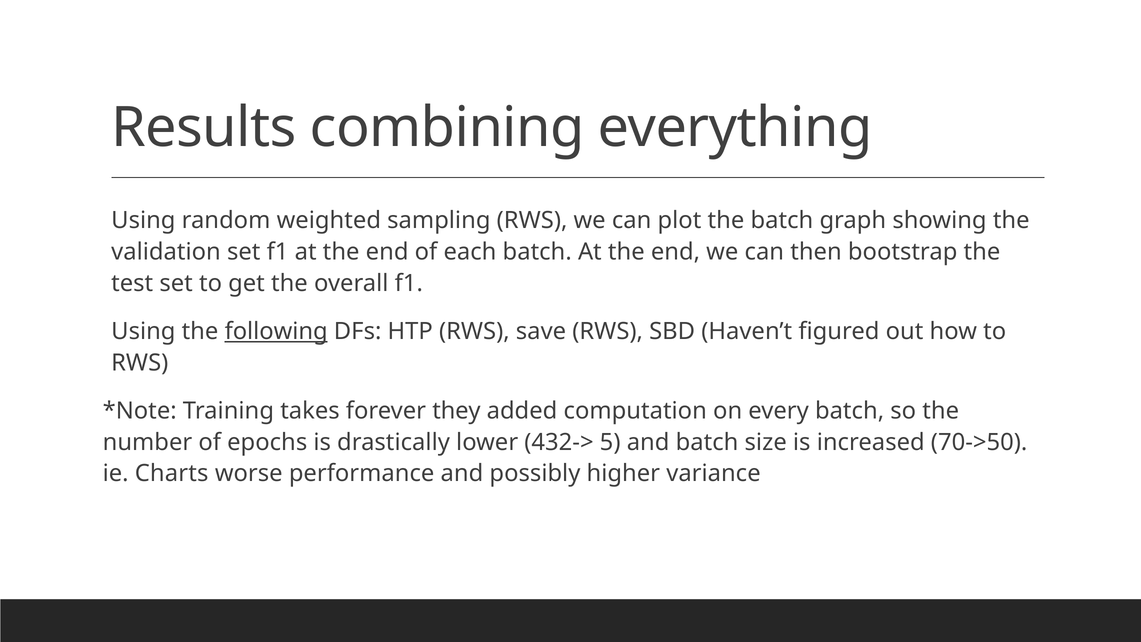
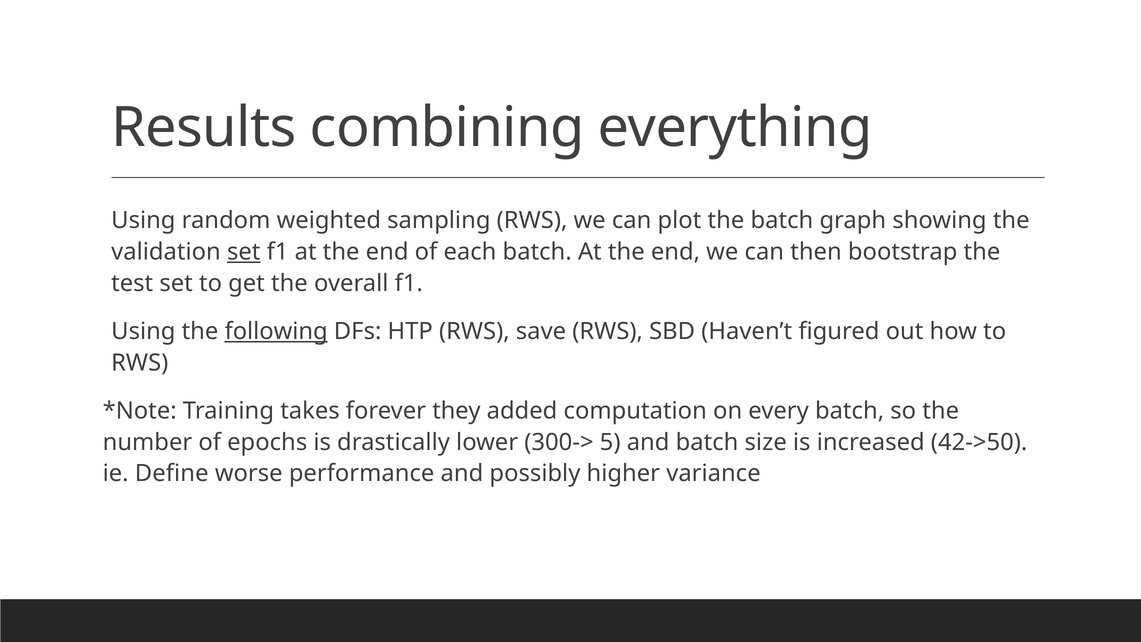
set underline: none -> present (244, 252)
432->: 432-> -> 300-> (559, 442)
70->50: 70->50 -> 42->50 (979, 442)
Charts: Charts -> Define (172, 473)
